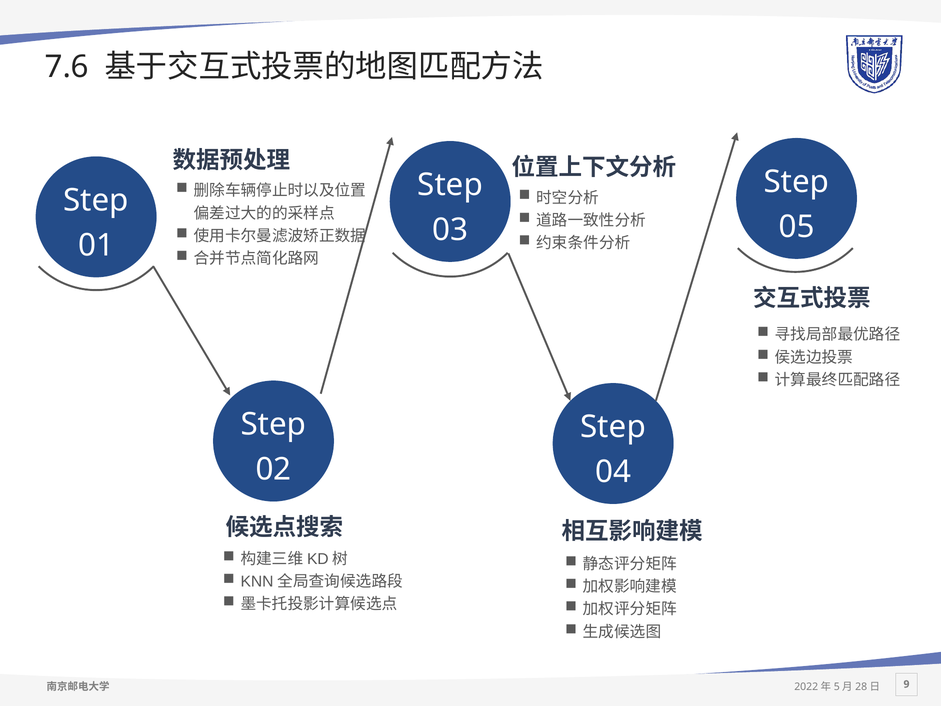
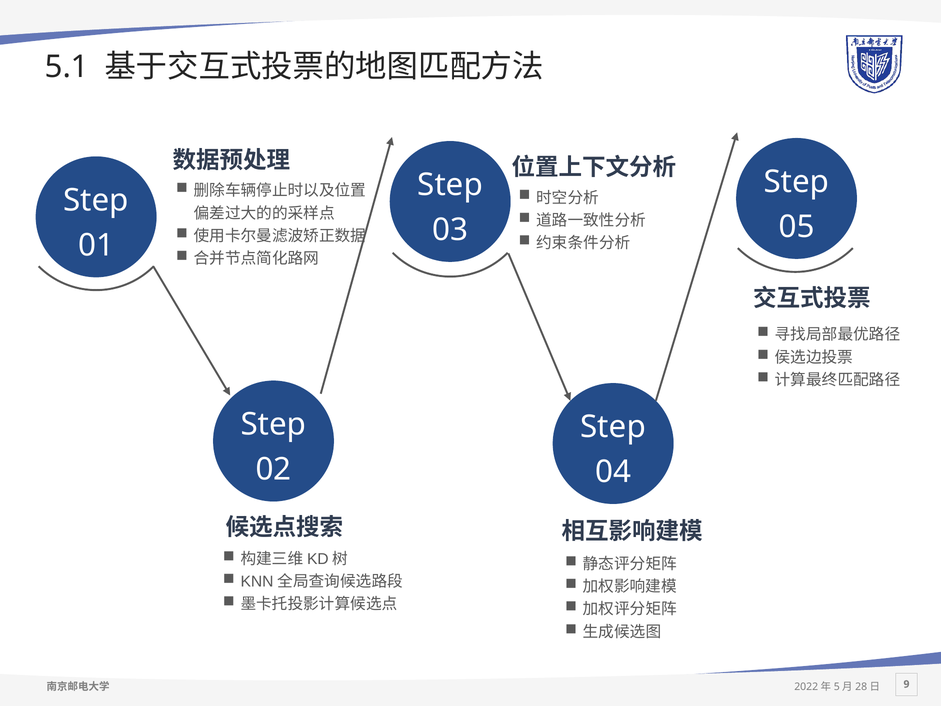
7.6: 7.6 -> 5.1 (67, 67)
